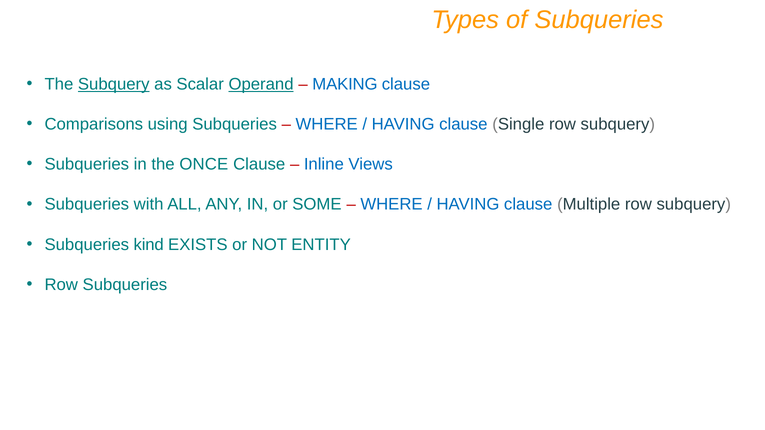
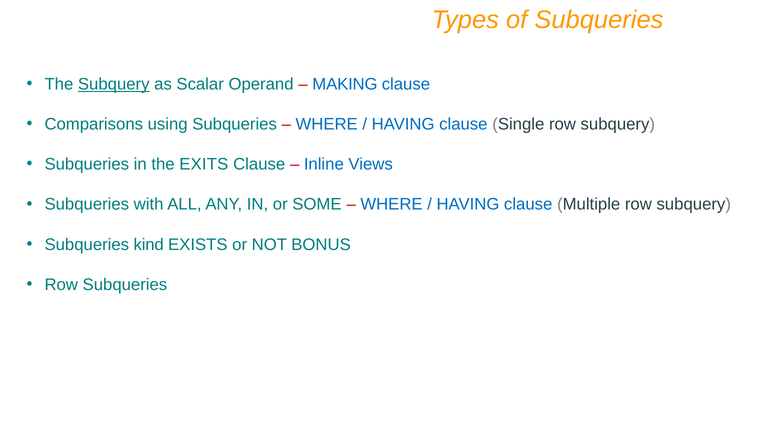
Operand underline: present -> none (261, 84)
ONCE: ONCE -> EXITS (204, 164)
ENTITY: ENTITY -> BONUS (321, 245)
